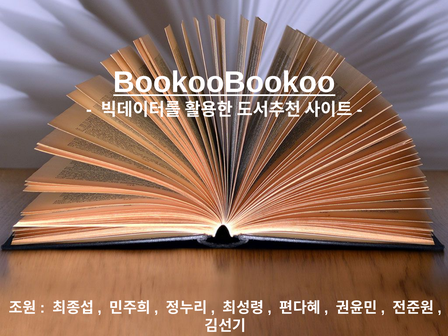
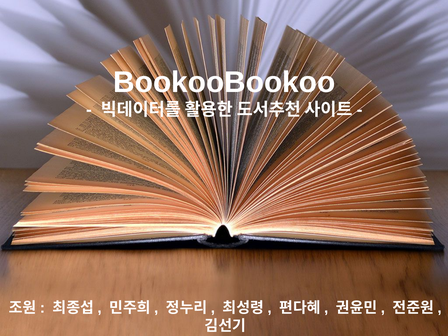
BookooBookoo underline: present -> none (224, 82)
